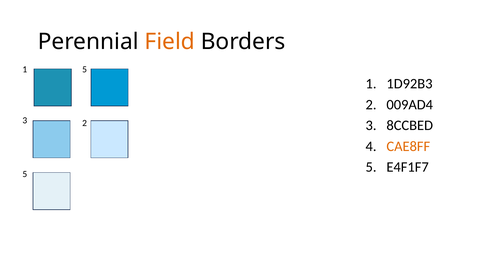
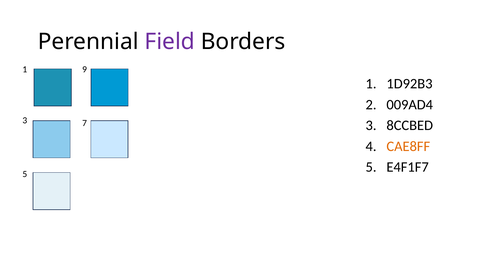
Field colour: orange -> purple (170, 42)
1 5: 5 -> 9 (85, 69)
3 2: 2 -> 7 (85, 123)
